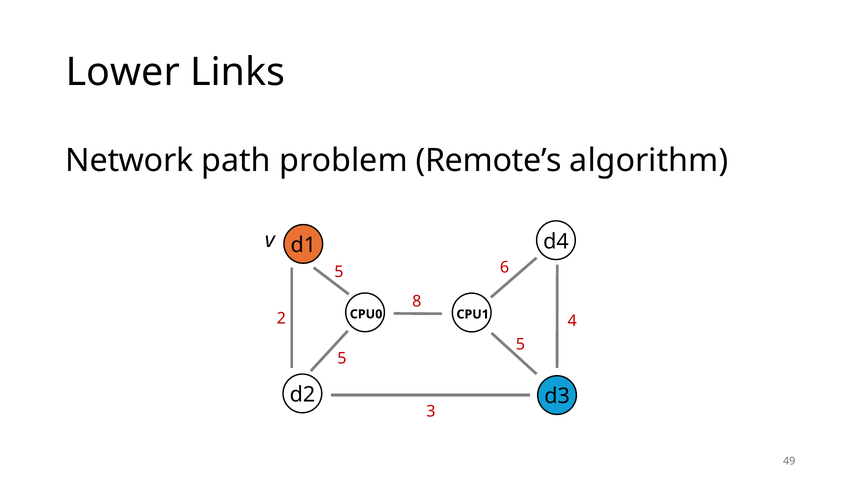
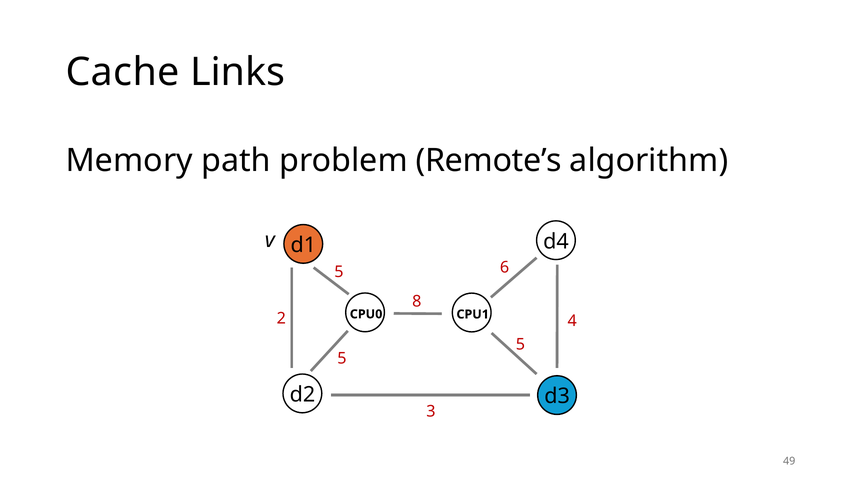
Lower: Lower -> Cache (123, 72)
Network: Network -> Memory (129, 161)
